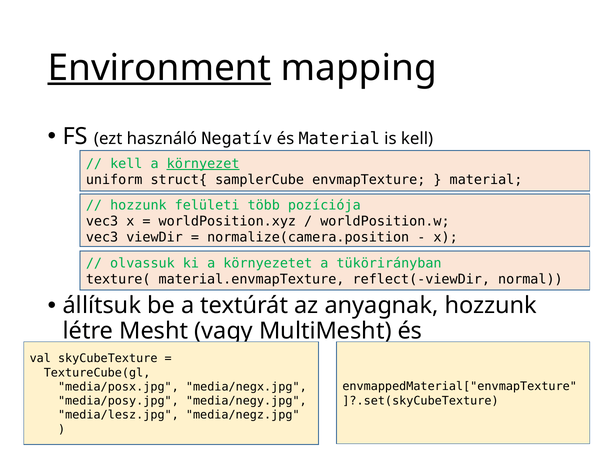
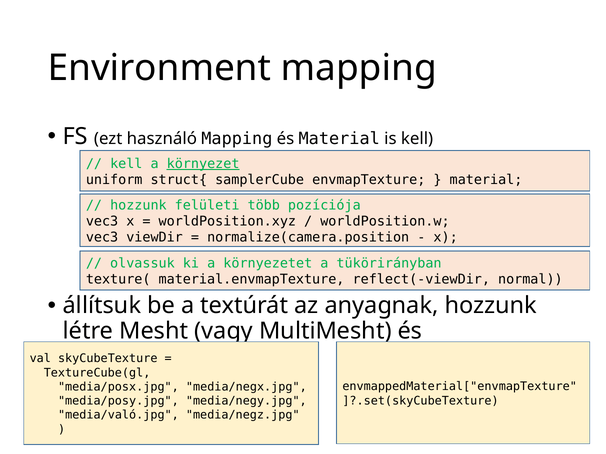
Environment underline: present -> none (159, 68)
használó Negatív: Negatív -> Mapping (237, 139)
media/lesz.jpg: media/lesz.jpg -> media/való.jpg (118, 416)
